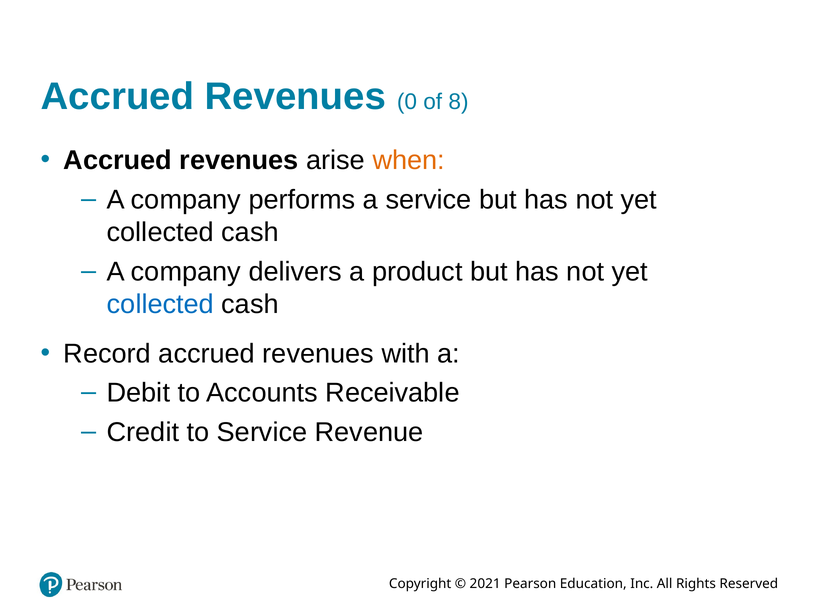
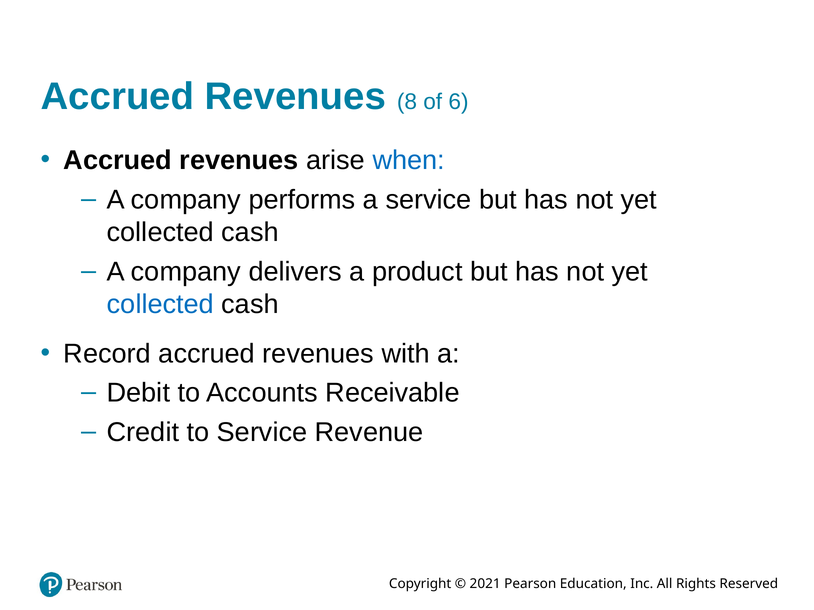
0: 0 -> 8 (407, 102)
8: 8 -> 6 (459, 102)
when colour: orange -> blue (409, 161)
